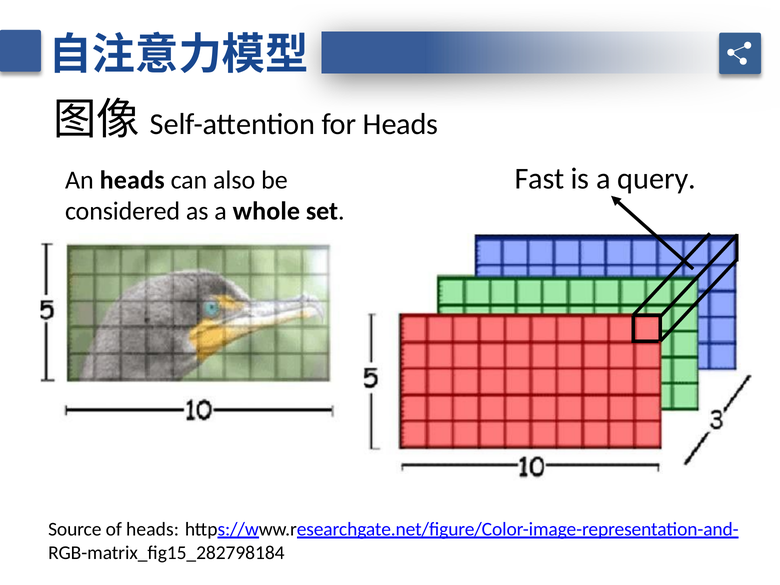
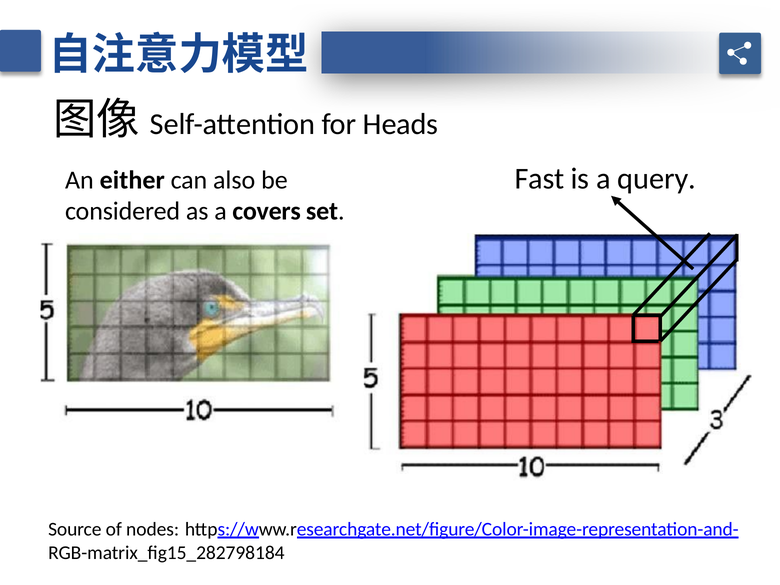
An heads: heads -> either (132, 180)
whole: whole -> covers (267, 211)
of heads: heads -> nodes (153, 529)
